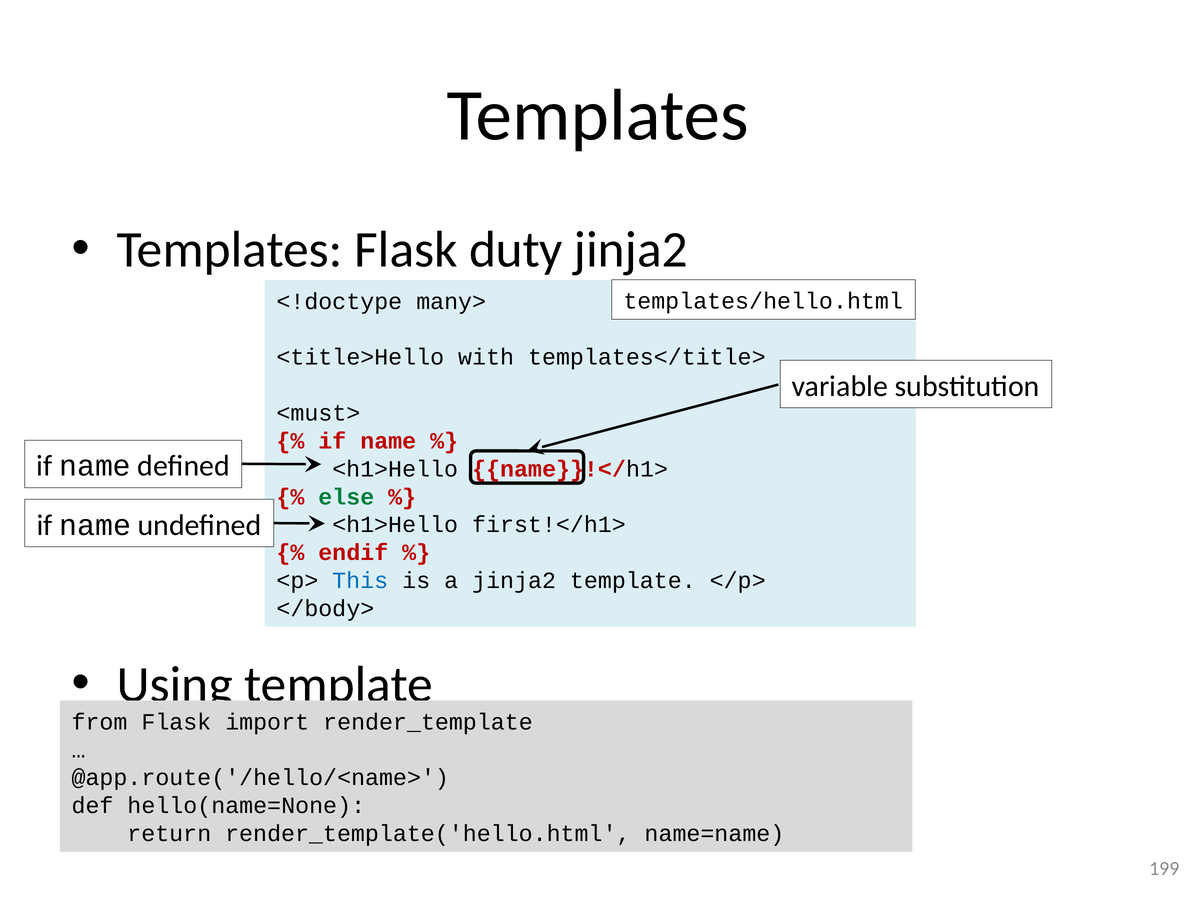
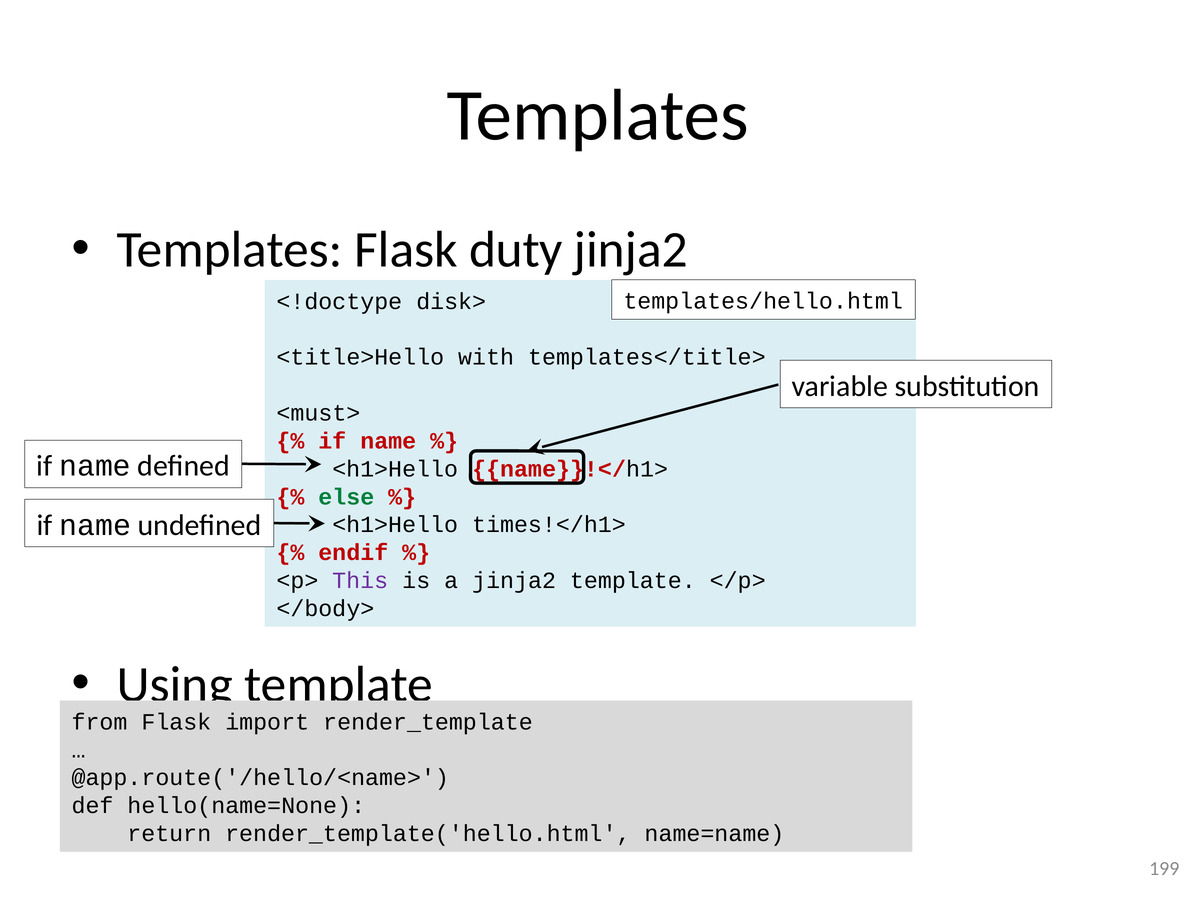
many>: many> -> disk> (451, 301)
first!</h1>: first!</h1> -> times!</h1> (549, 525)
This colour: blue -> purple (360, 581)
